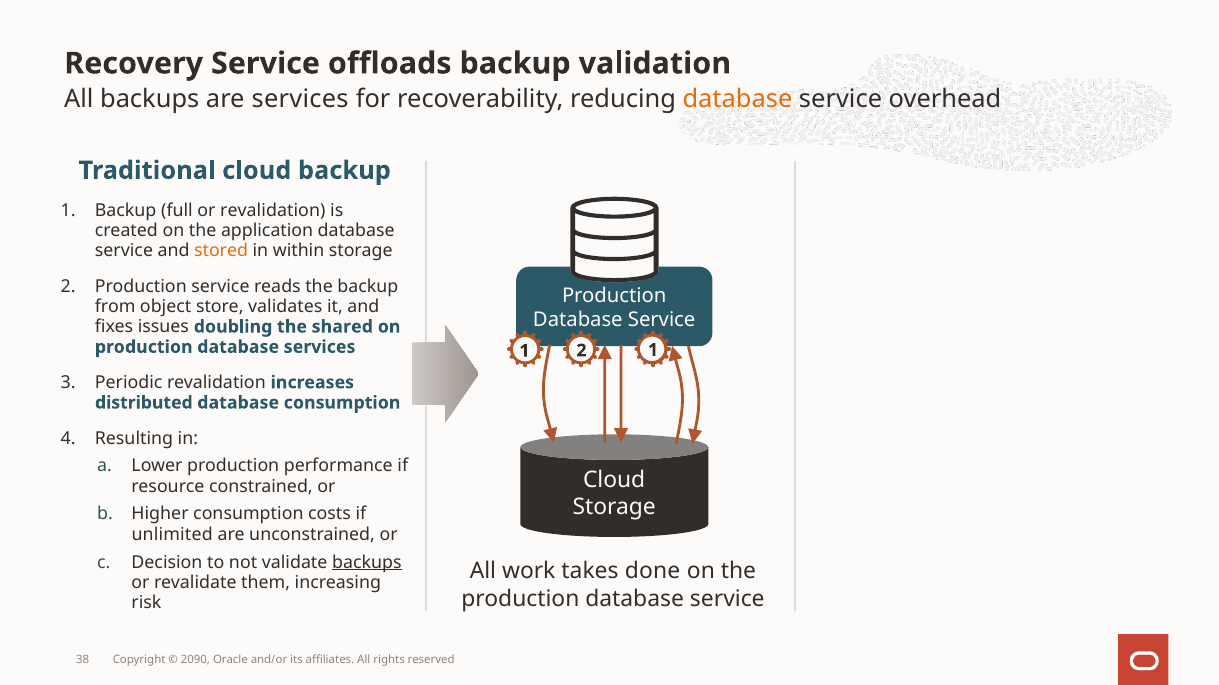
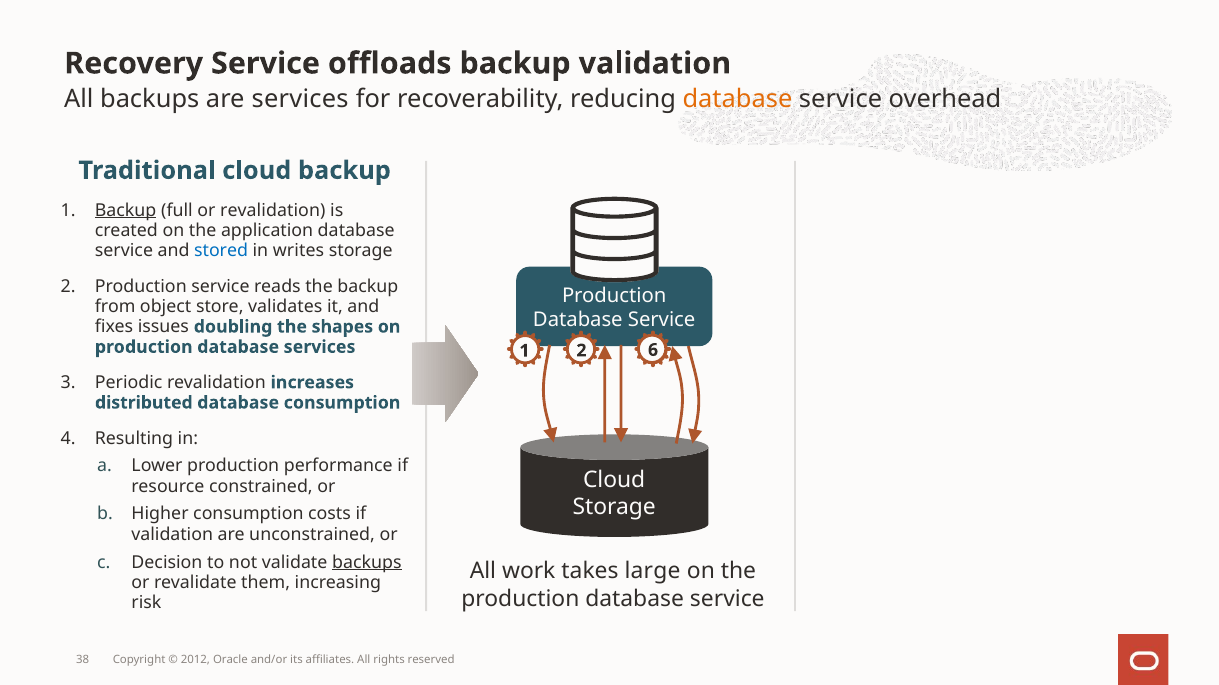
Backup underline: none -> present (126, 210)
stored colour: orange -> blue (221, 251)
within: within -> writes (299, 251)
shared: shared -> shapes (342, 327)
2 1: 1 -> 6 (653, 350)
unlimited: unlimited -> validation (172, 535)
done: done -> large (653, 572)
2090: 2090 -> 2012 (195, 661)
